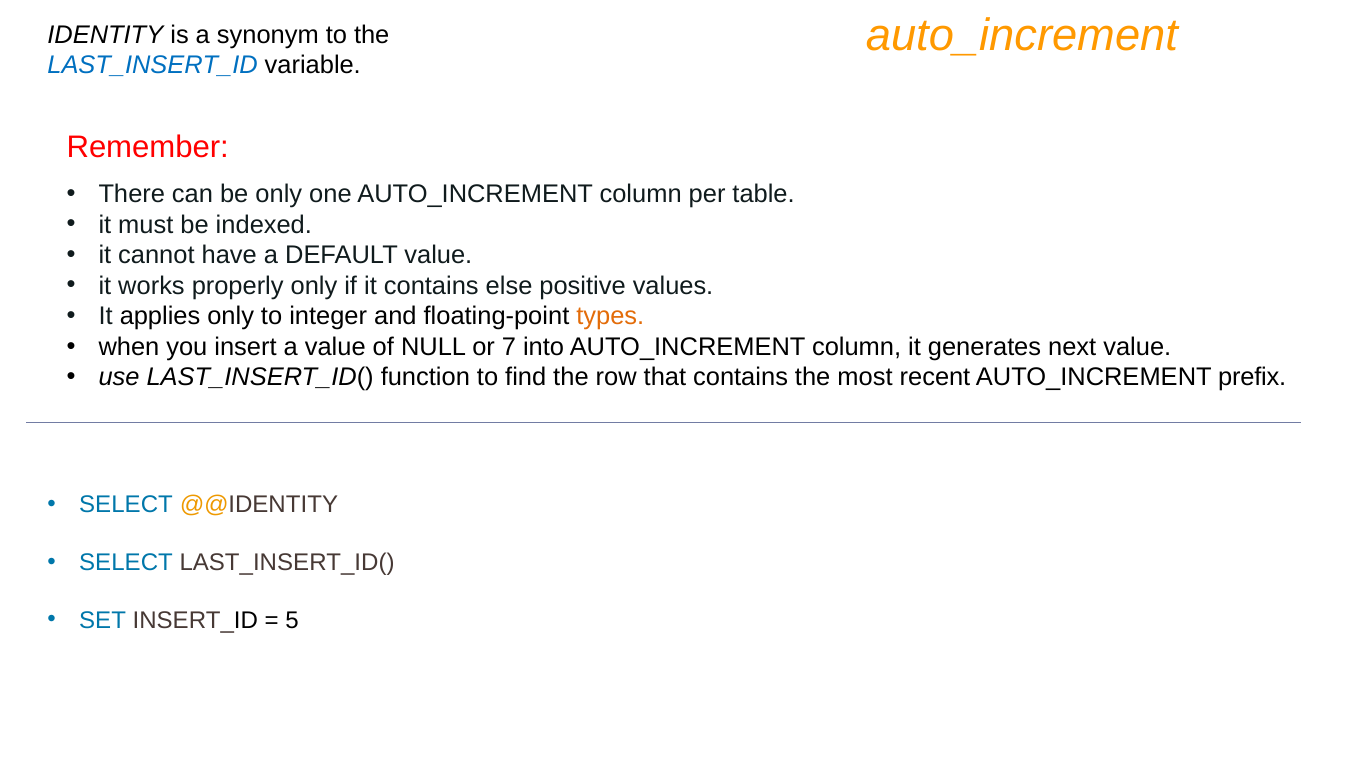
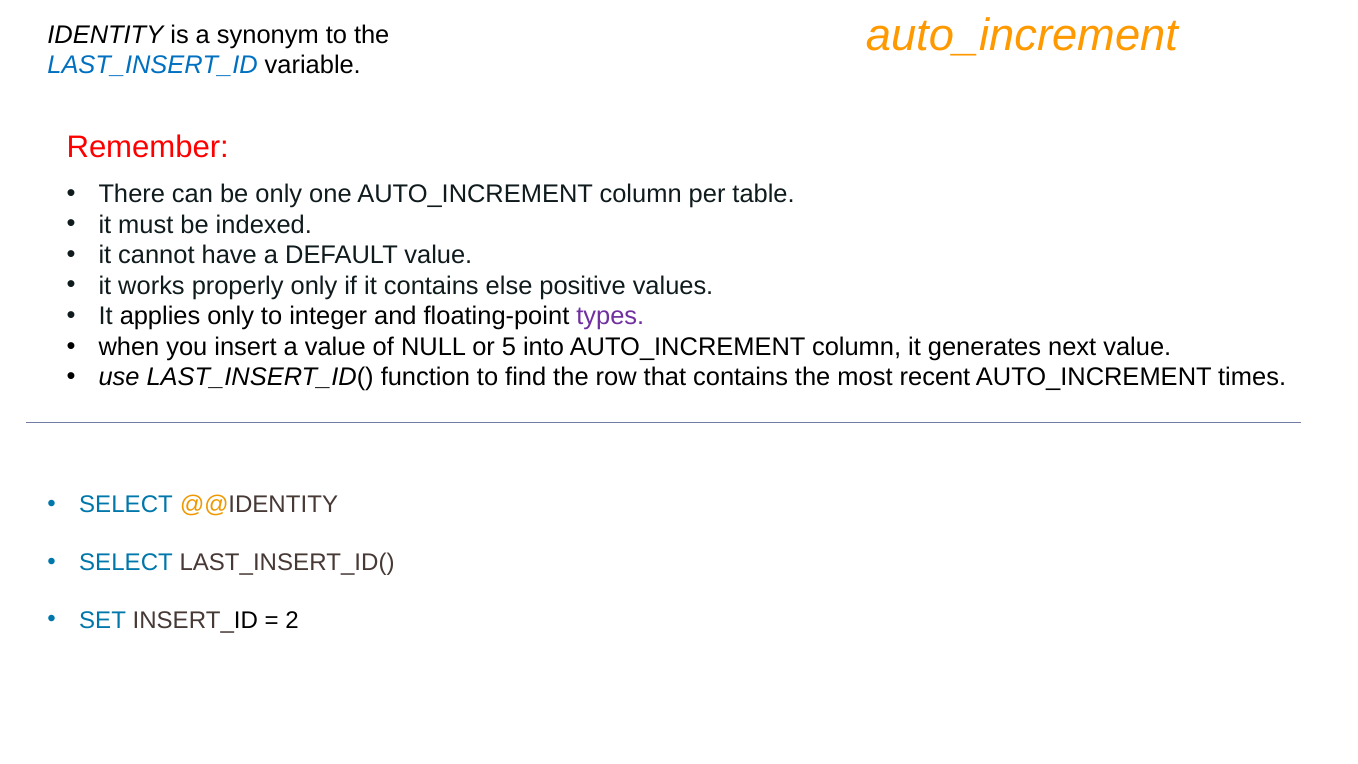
types colour: orange -> purple (610, 316)
7: 7 -> 5 (509, 347)
prefix: prefix -> times (1252, 377)
5: 5 -> 2 (292, 620)
